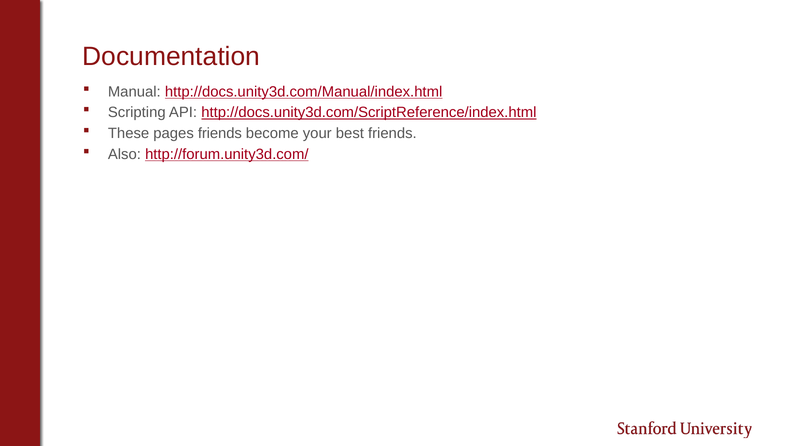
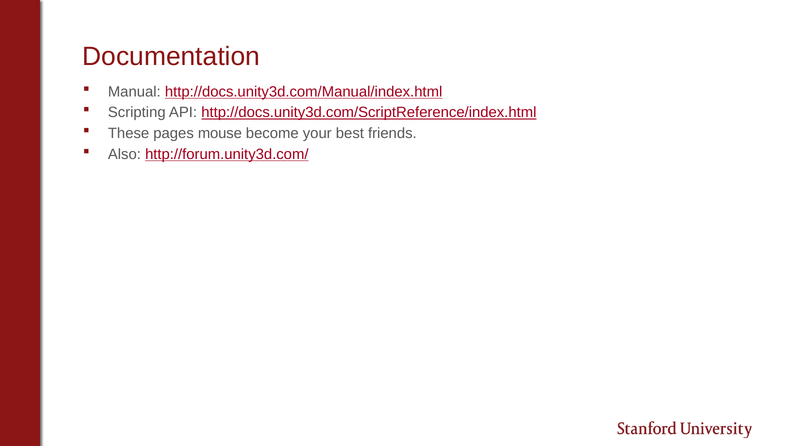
pages friends: friends -> mouse (220, 133)
